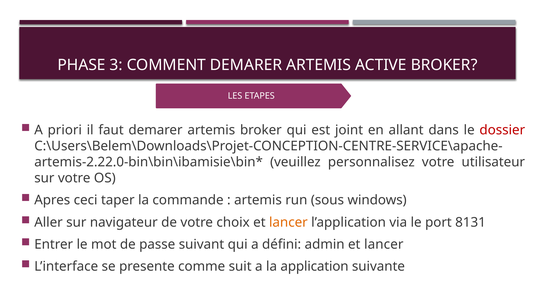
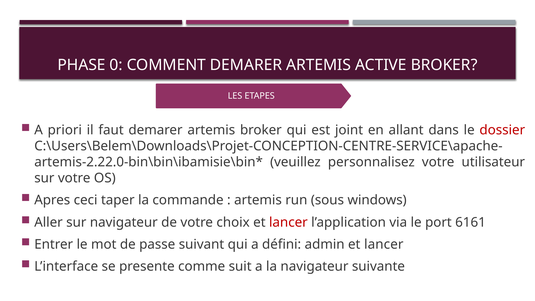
3: 3 -> 0 (116, 65)
lancer colour: orange -> red (288, 222)
8131: 8131 -> 6161 (471, 222)
la application: application -> navigateur (314, 266)
